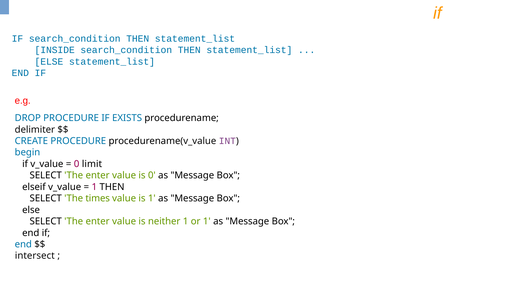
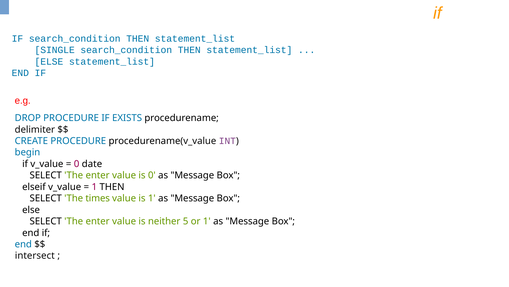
INSIDE: INSIDE -> SINGLE (55, 50)
limit: limit -> date (92, 164)
neither 1: 1 -> 5 (186, 221)
